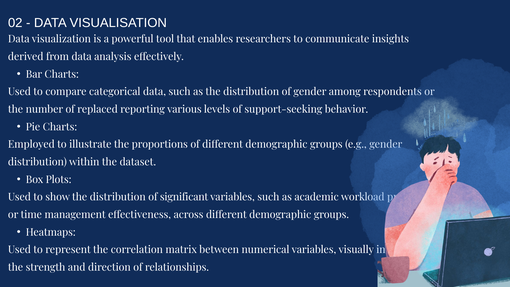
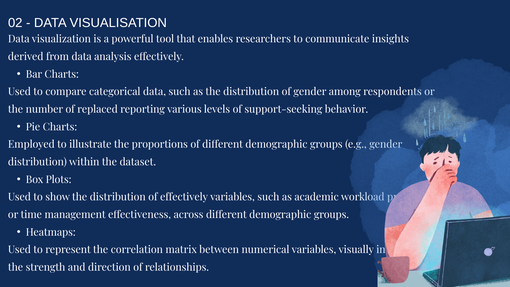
of significant: significant -> effectively (184, 197)
